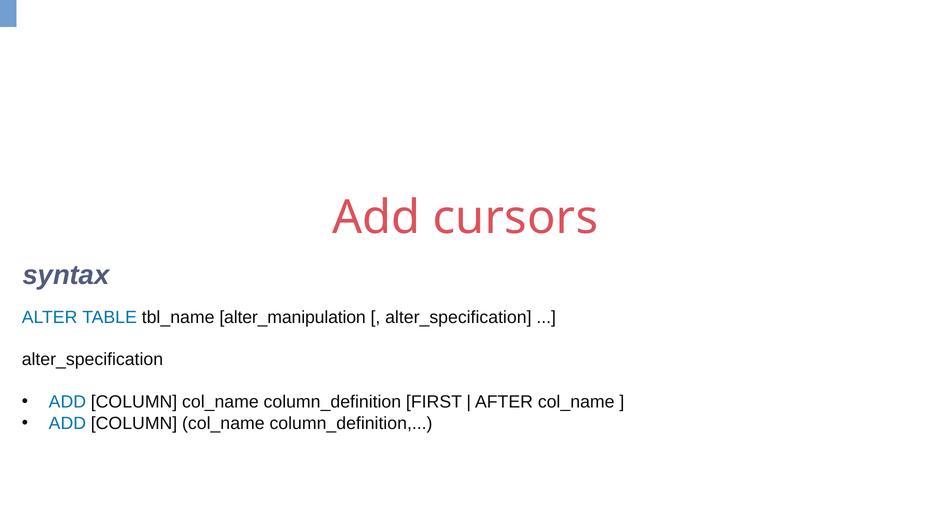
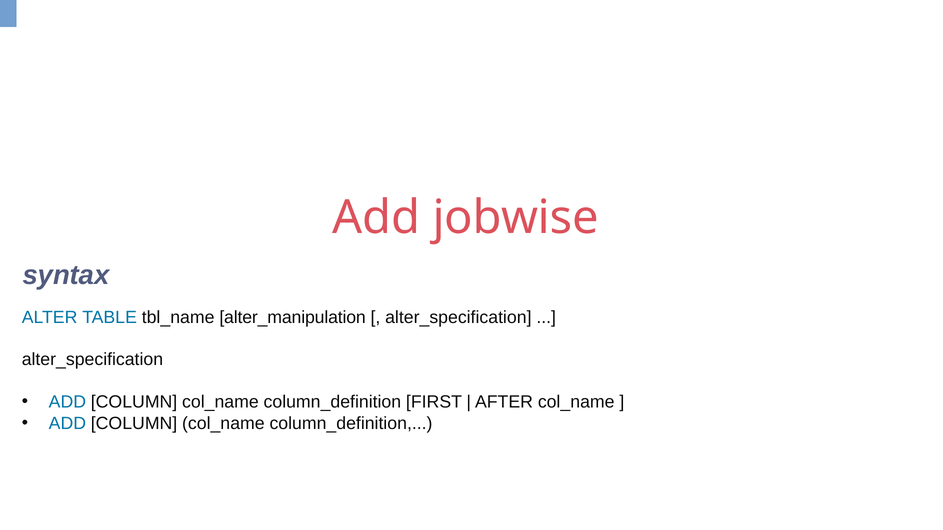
cursors: cursors -> jobwise (516, 218)
